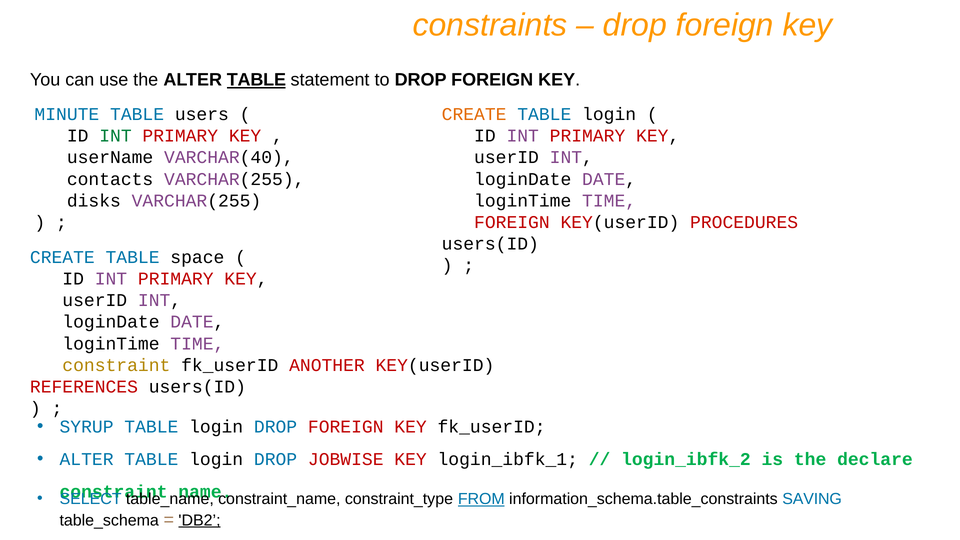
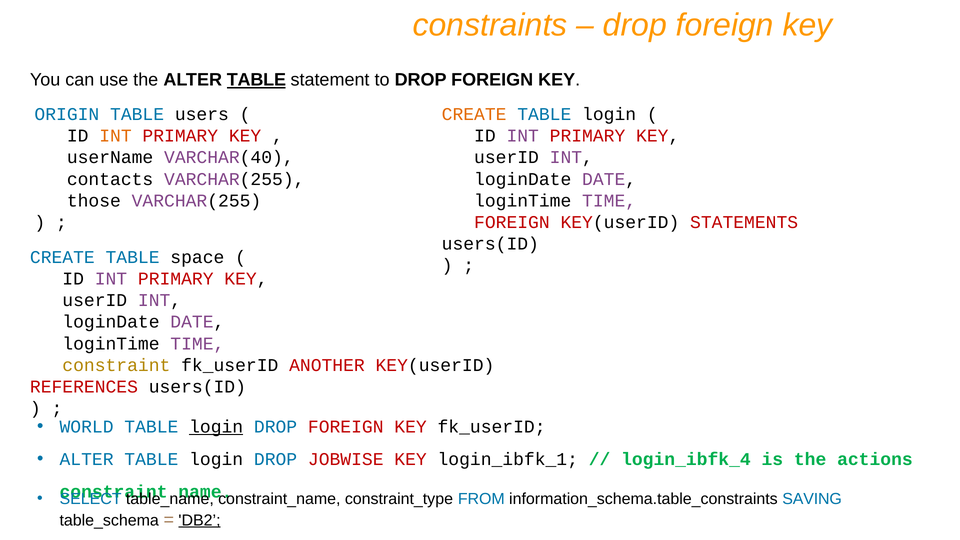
MINUTE: MINUTE -> ORIGIN (67, 114)
INT colour: green -> orange (115, 136)
disks: disks -> those (94, 201)
PROCEDURES: PROCEDURES -> STATEMENTS (744, 222)
SYRUP: SYRUP -> WORLD (87, 427)
login underline: none -> present (216, 427)
login_ibfk_2: login_ibfk_2 -> login_ibfk_4 (686, 459)
declare: declare -> actions (875, 459)
FROM underline: present -> none (481, 499)
